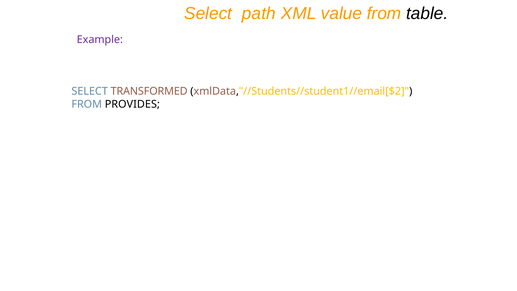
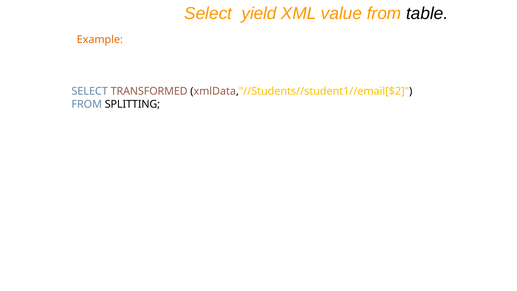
path: path -> yield (259, 13)
Example colour: purple -> orange (100, 40)
PROVIDES: PROVIDES -> SPLITTING (132, 104)
